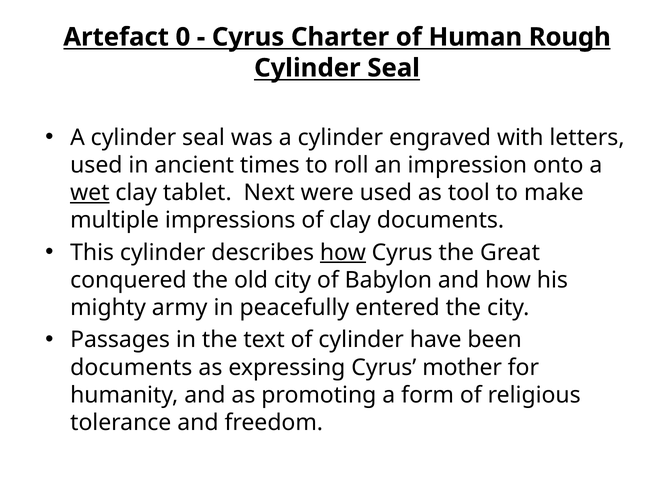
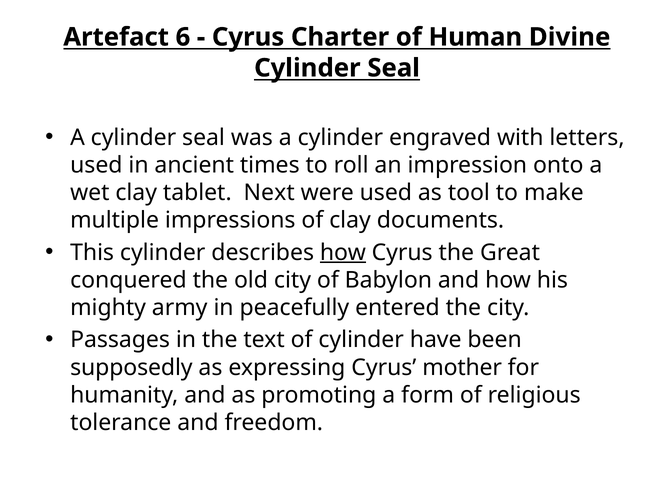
0: 0 -> 6 (183, 37)
Rough: Rough -> Divine (570, 37)
wet underline: present -> none (90, 193)
documents: documents -> supposedly (131, 368)
